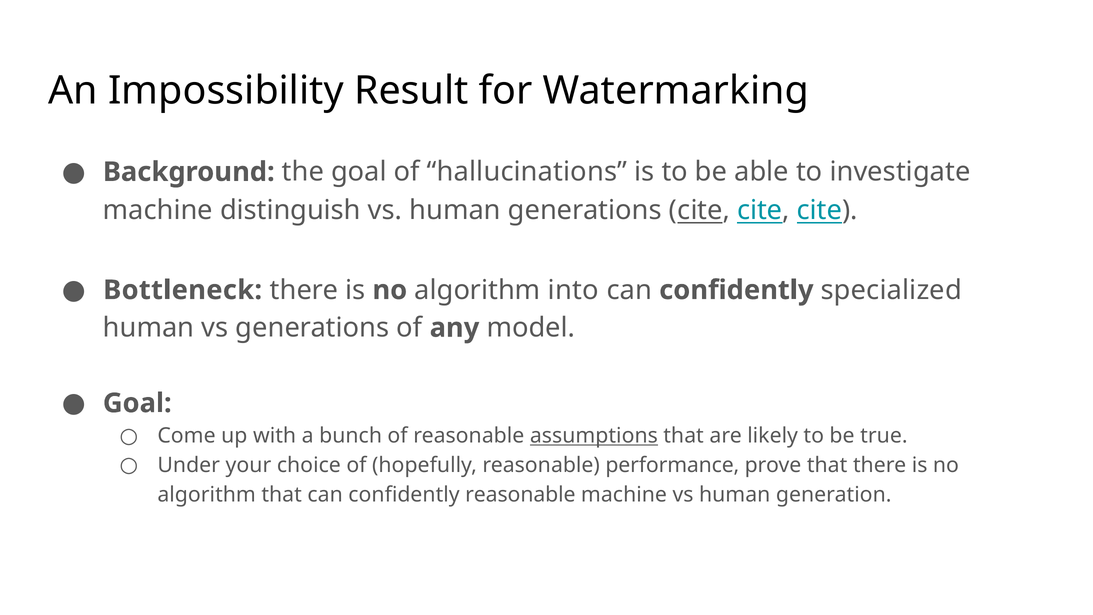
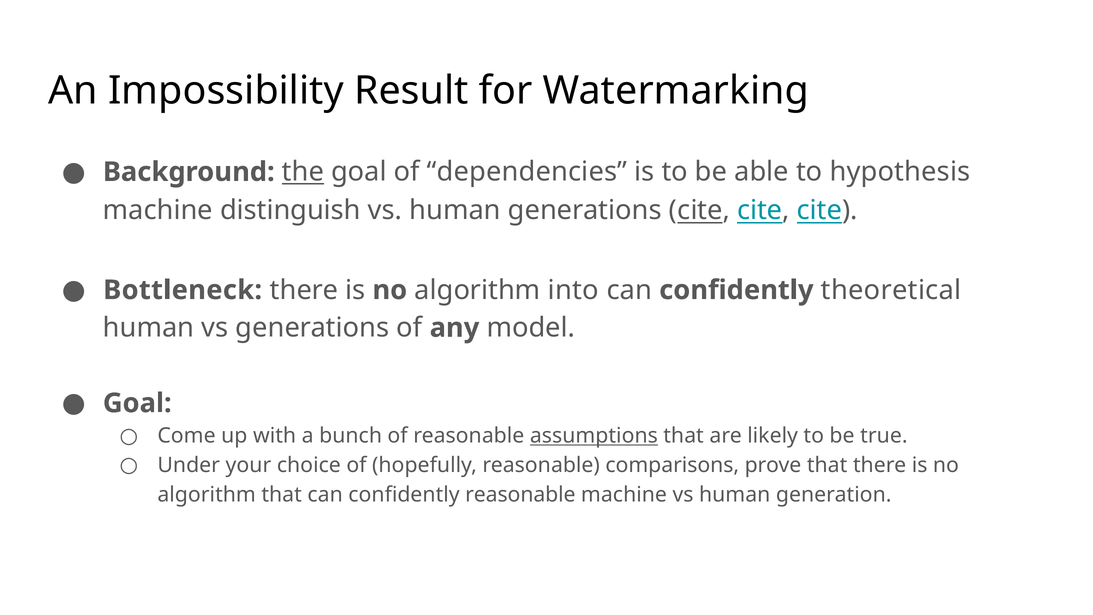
the underline: none -> present (303, 172)
hallucinations: hallucinations -> dependencies (527, 172)
investigate: investigate -> hypothesis (900, 172)
specialized: specialized -> theoretical (891, 290)
performance: performance -> comparisons (672, 465)
